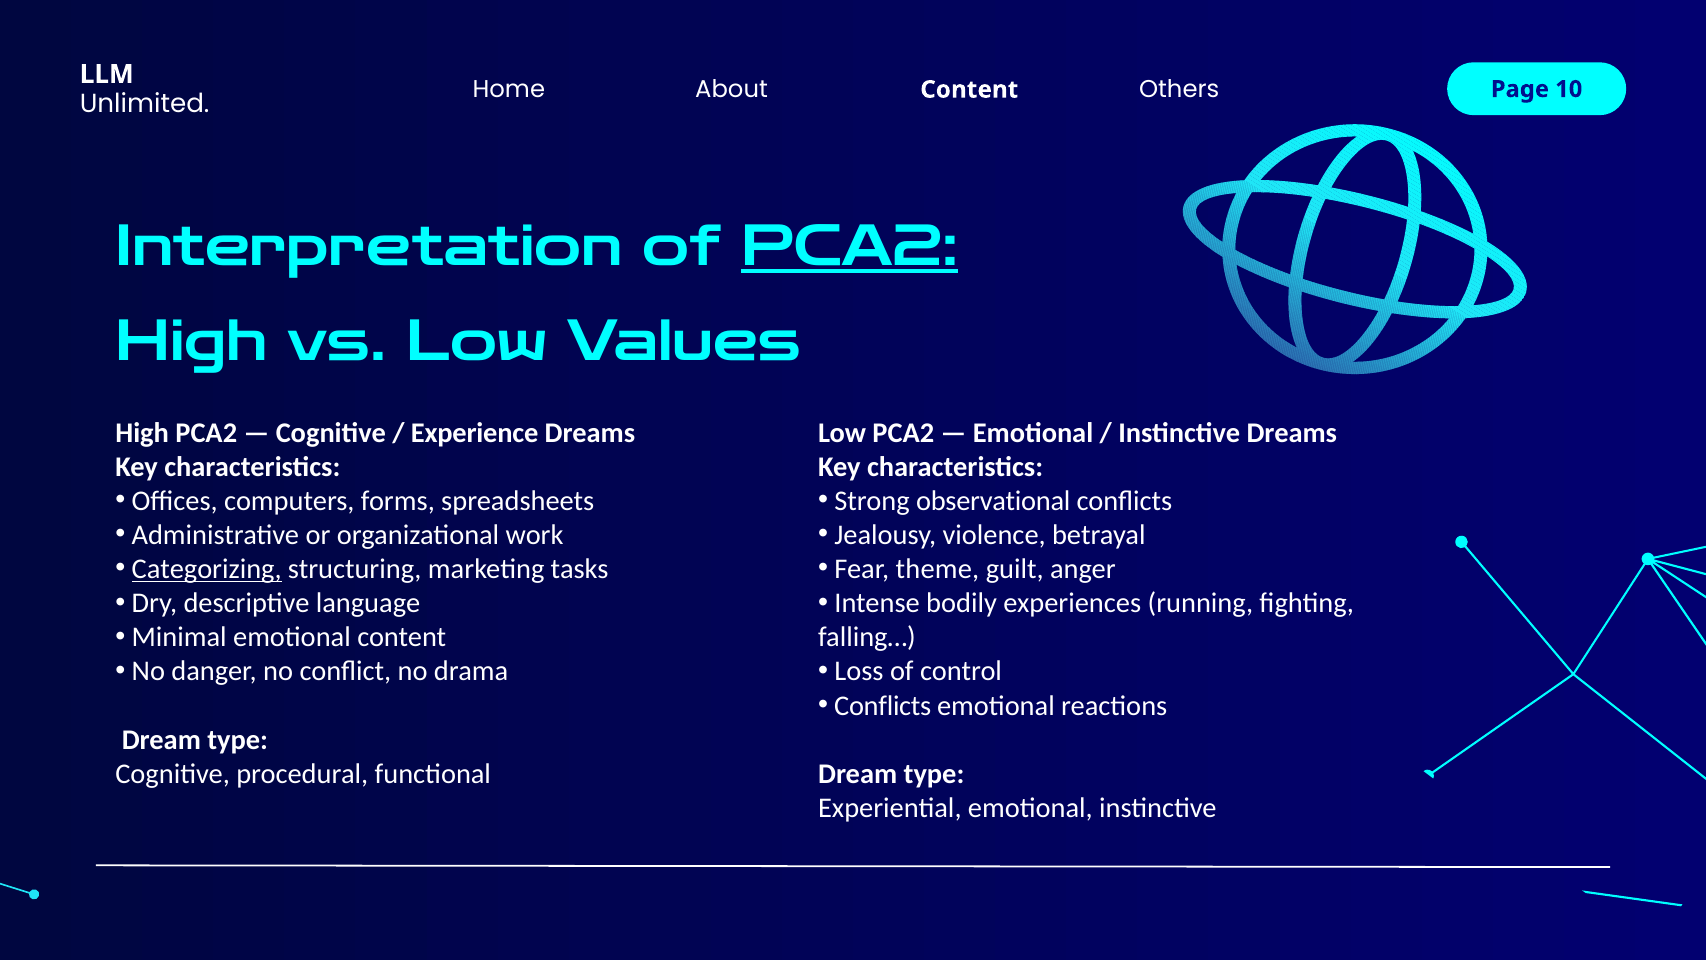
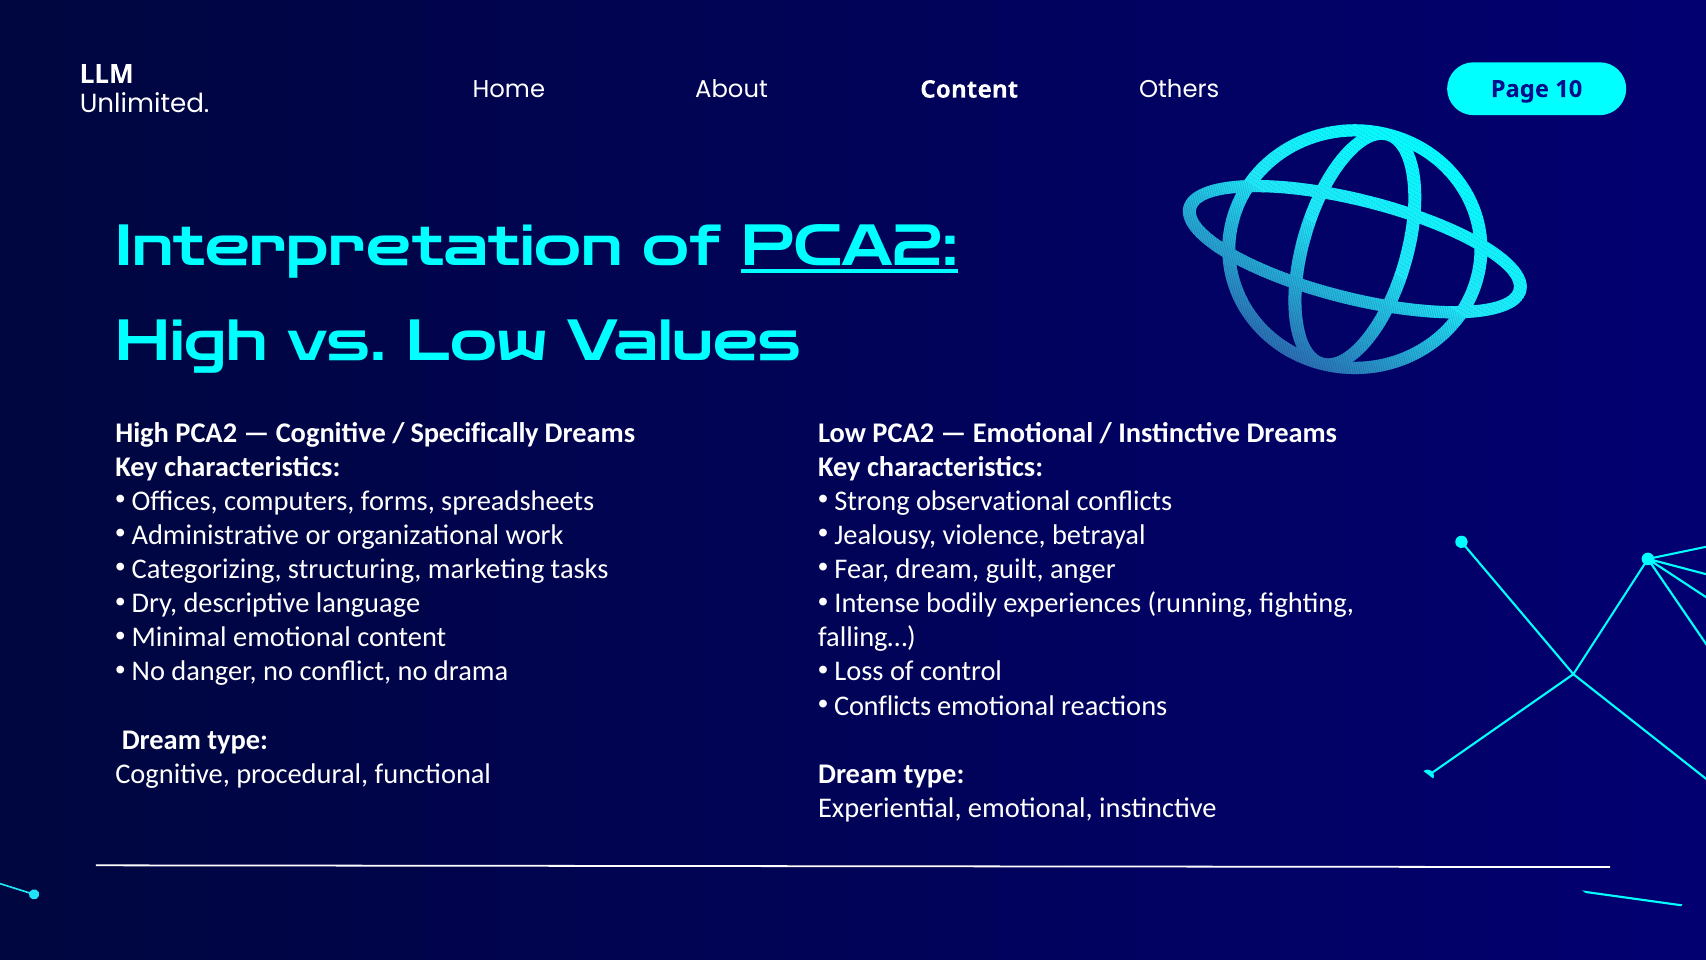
Experience: Experience -> Specifically (475, 432)
Categorizing underline: present -> none (207, 569)
Fear theme: theme -> dream (937, 569)
